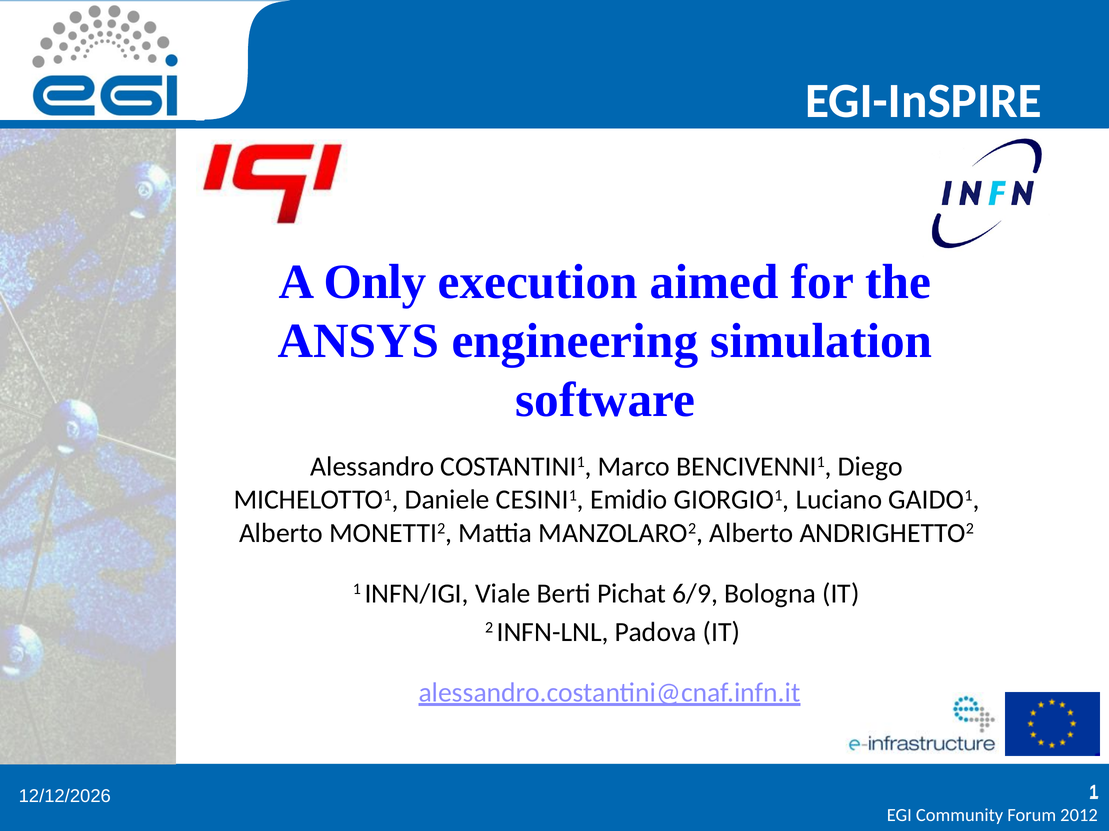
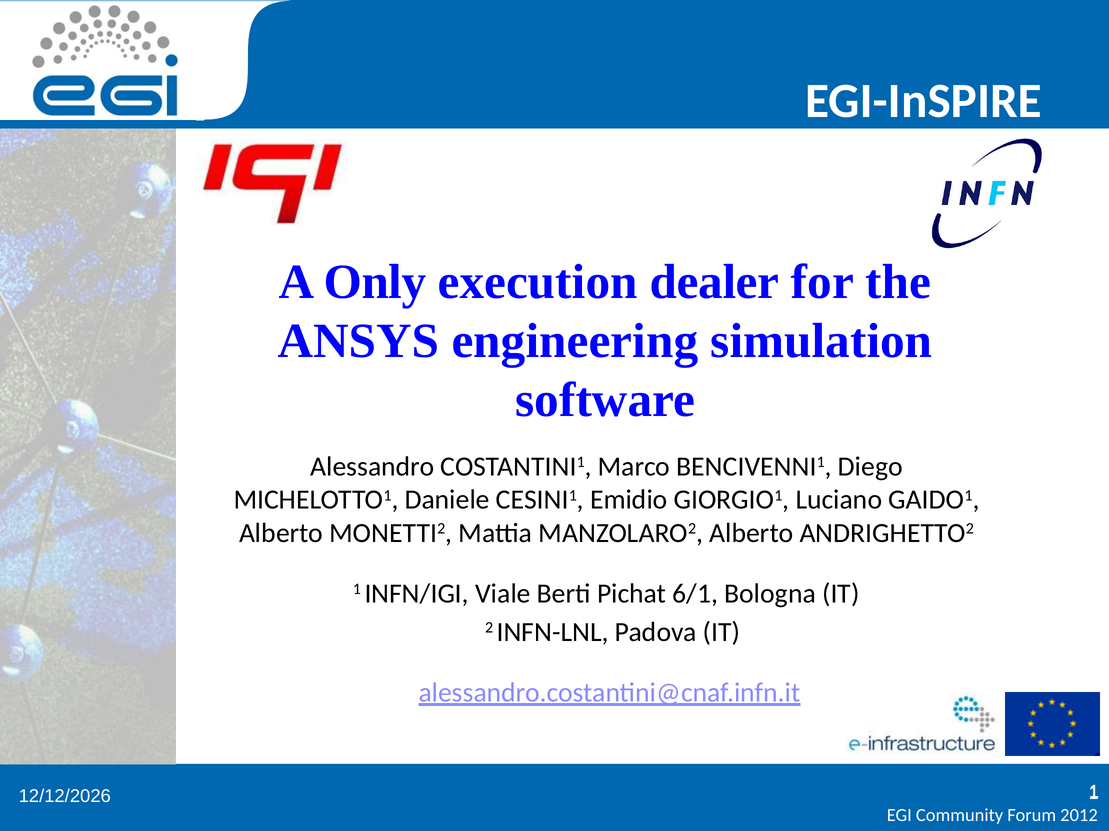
aimed: aimed -> dealer (714, 282)
6/9: 6/9 -> 6/1 (695, 594)
